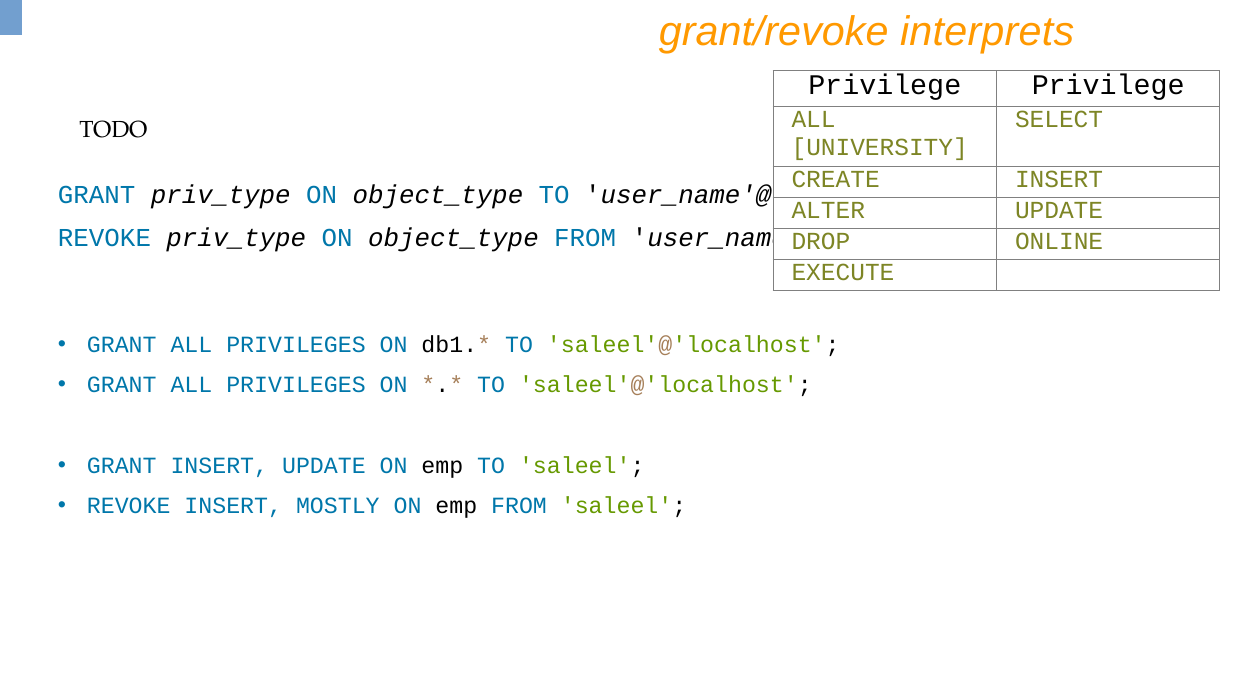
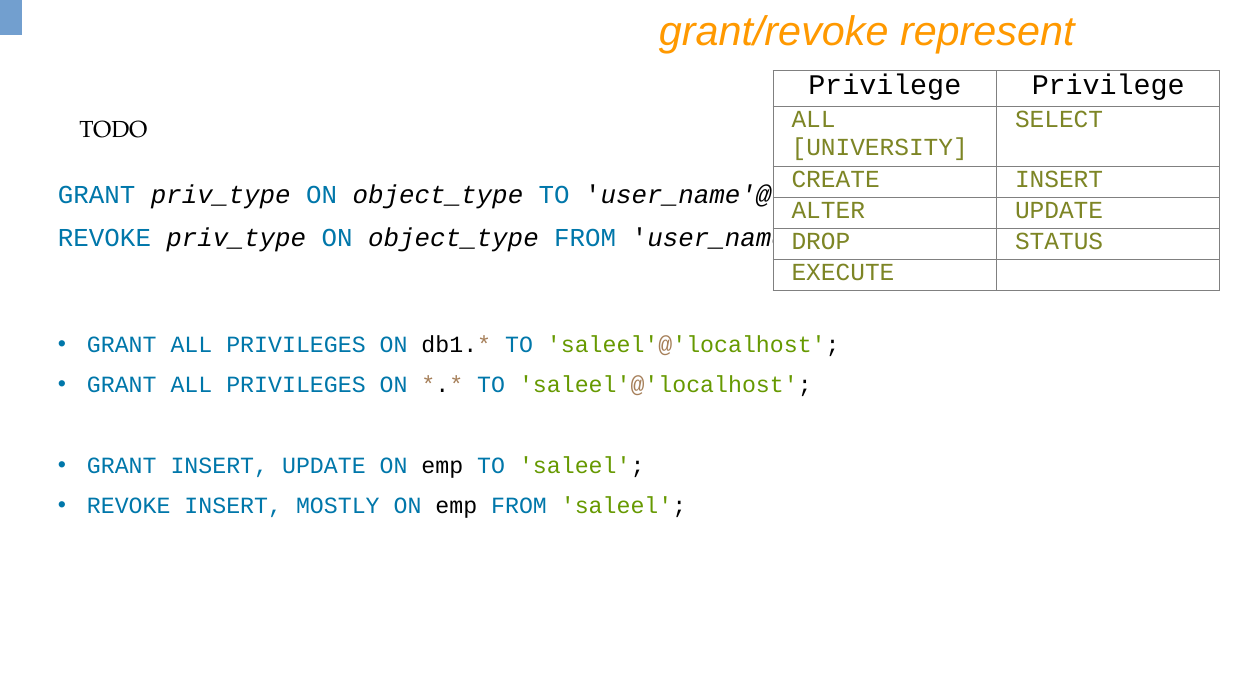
interprets: interprets -> represent (987, 32)
ONLINE: ONLINE -> STATUS (1059, 241)
